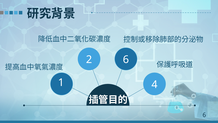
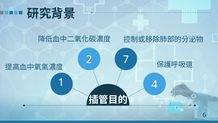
2 6: 6 -> 7 (126, 59)
